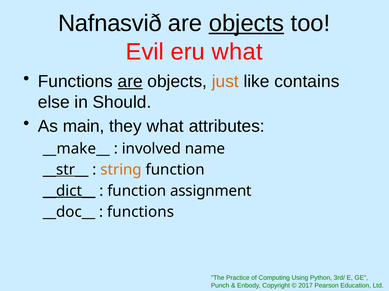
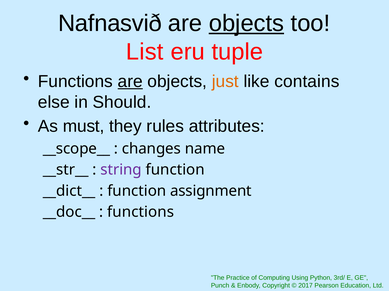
Evil: Evil -> List (145, 52)
eru what: what -> tuple (237, 52)
main: main -> must (84, 127)
they what: what -> rules (165, 127)
__make__: __make__ -> __scope__ (76, 149)
involved: involved -> changes (151, 149)
__str__ underline: present -> none (66, 170)
string colour: orange -> purple (121, 170)
__dict__ underline: present -> none (69, 191)
